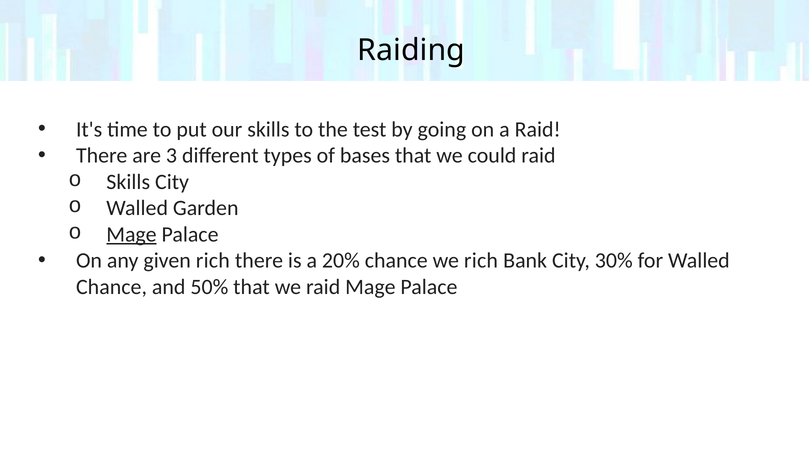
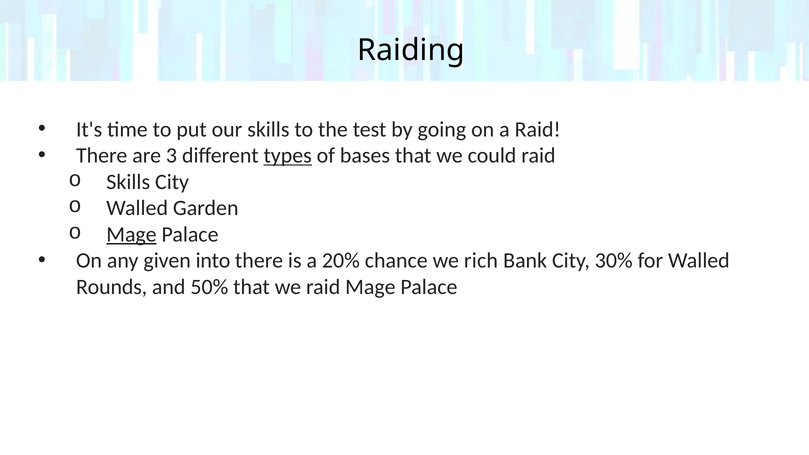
types underline: none -> present (288, 156)
given rich: rich -> into (213, 261)
Chance: Chance -> Rounds (112, 287)
